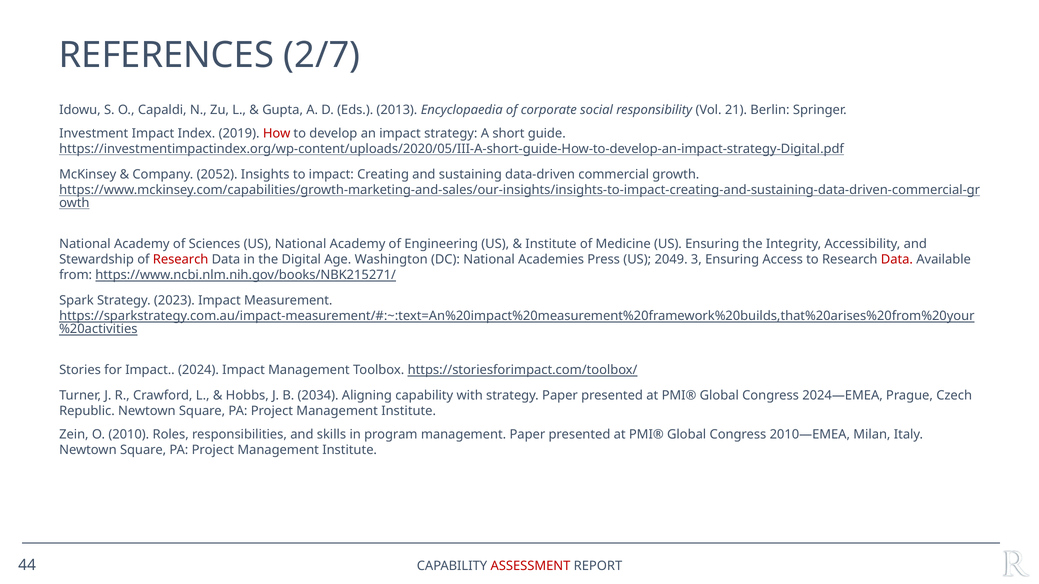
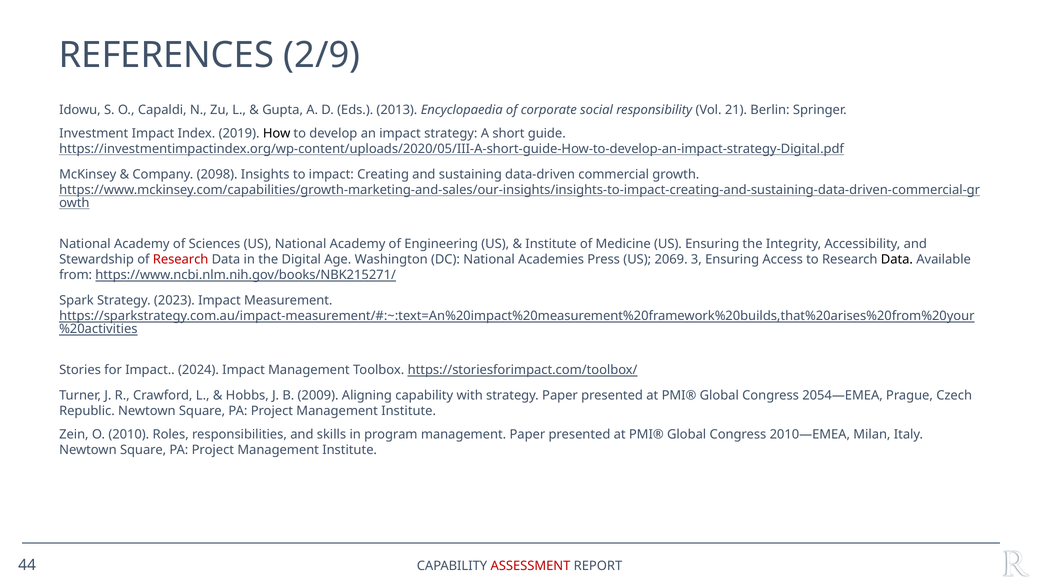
2/7: 2/7 -> 2/9 (322, 56)
How colour: red -> black (277, 134)
2052: 2052 -> 2098 (217, 175)
2049: 2049 -> 2069 (671, 260)
Data colour: red -> black (897, 260)
2034: 2034 -> 2009 (318, 396)
2024—EMEA: 2024—EMEA -> 2054—EMEA (843, 396)
